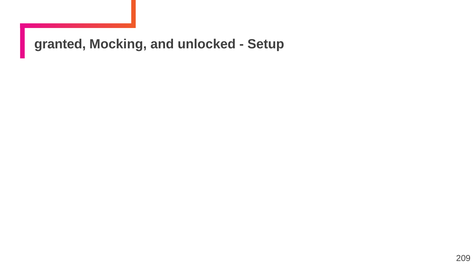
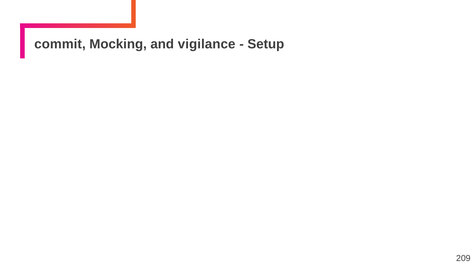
granted: granted -> commit (60, 44)
unlocked: unlocked -> vigilance (207, 44)
